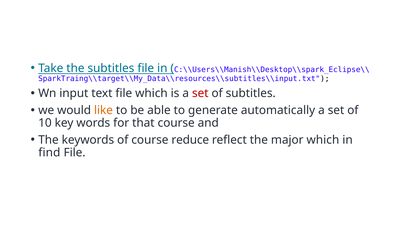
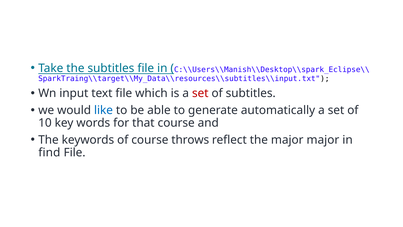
like colour: orange -> blue (103, 110)
reduce: reduce -> throws (190, 140)
major which: which -> major (323, 140)
